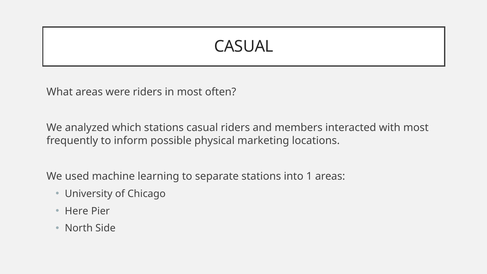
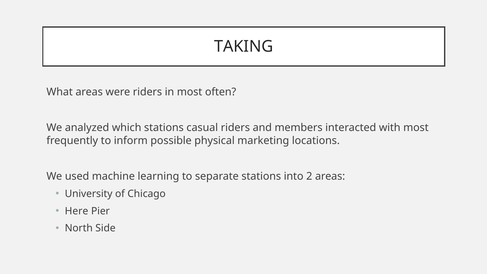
CASUAL: CASUAL -> TAKING (244, 46)
1: 1 -> 2 (309, 176)
